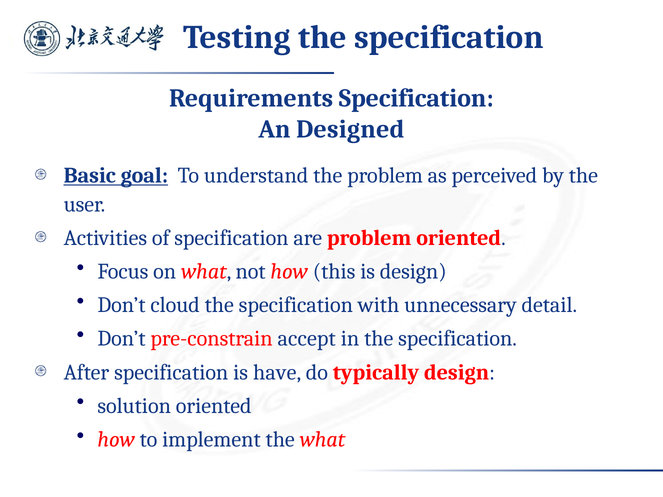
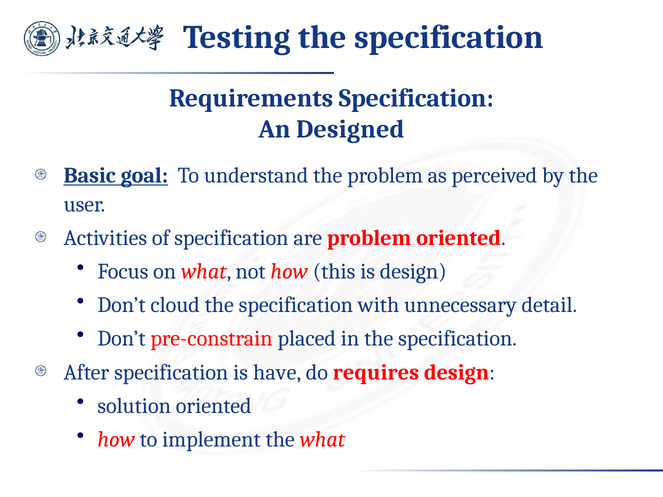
accept: accept -> placed (307, 339)
typically: typically -> requires (376, 372)
